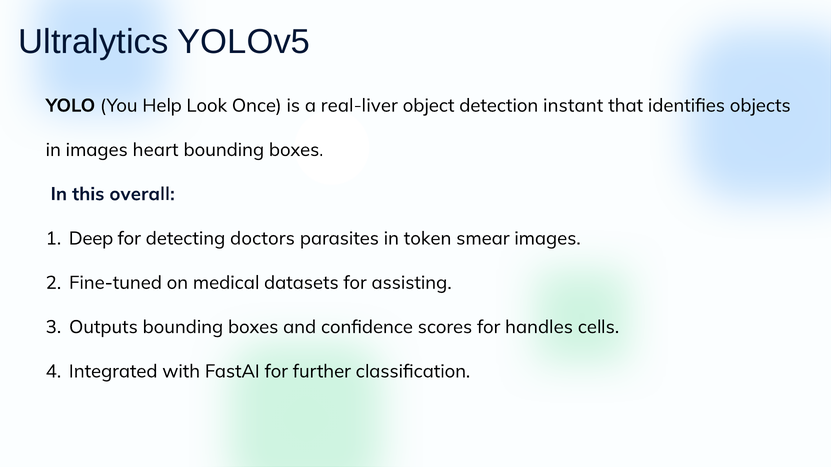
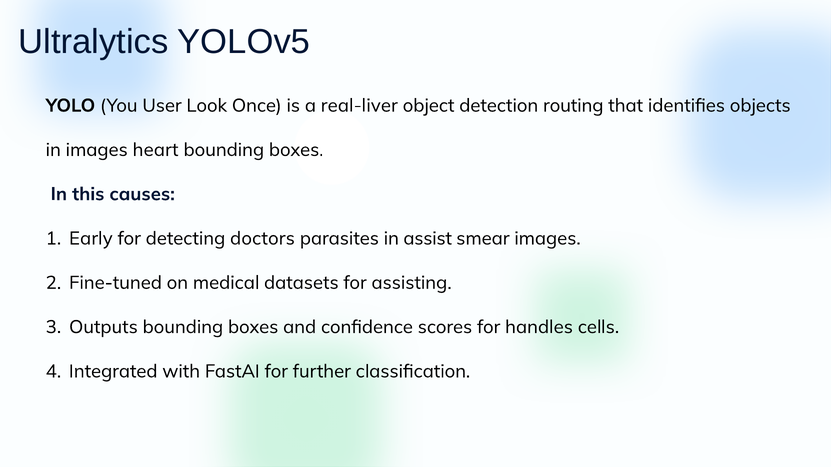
Help: Help -> User (162, 106)
instant: instant -> routing (573, 106)
overall: overall -> causes (142, 194)
Deep: Deep -> Early (91, 239)
token: token -> assist (428, 239)
